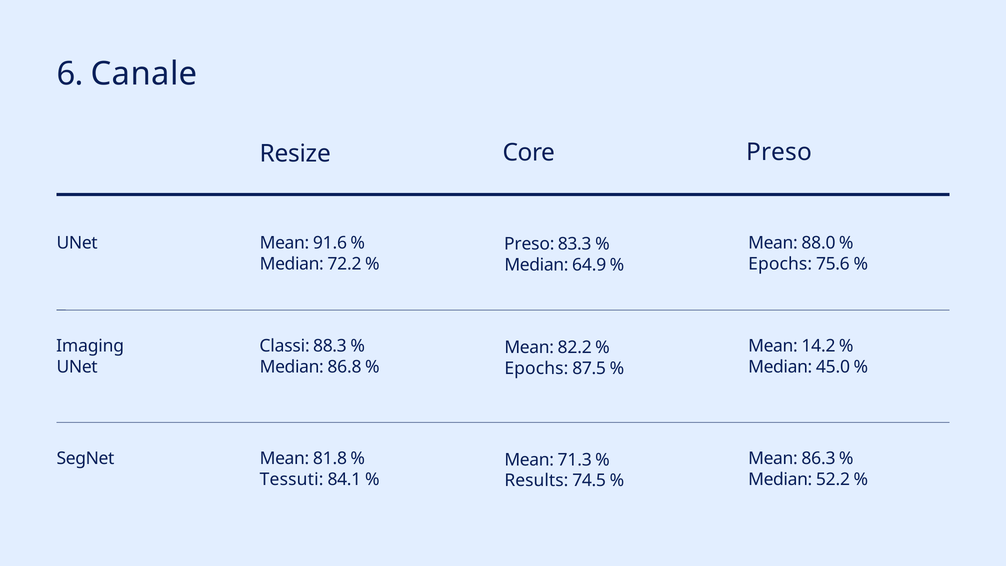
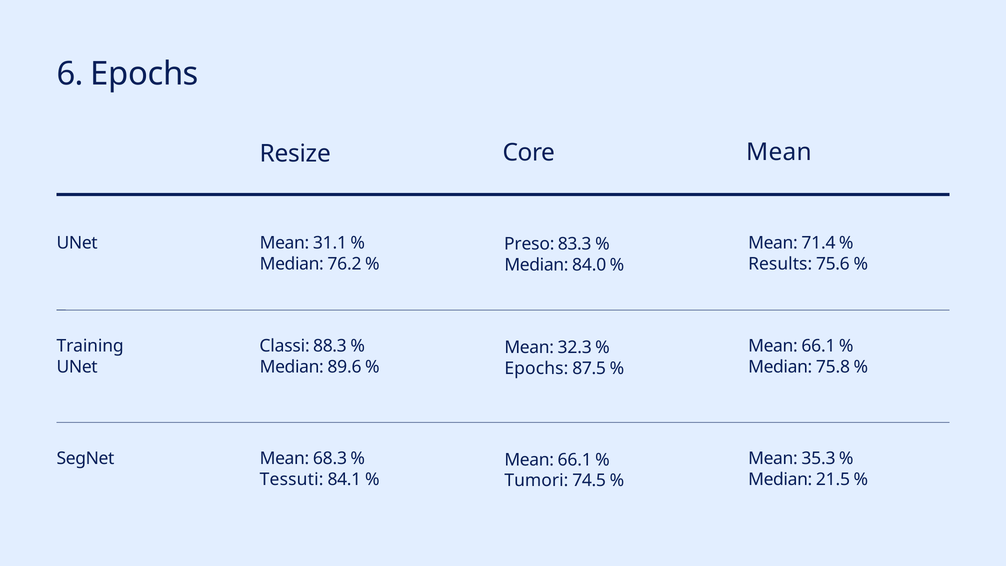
6 Canale: Canale -> Epochs (144, 74)
Core Preso: Preso -> Mean (779, 152)
91.6: 91.6 -> 31.1 (330, 243)
88.0: 88.0 -> 71.4 (818, 243)
72.2: 72.2 -> 76.2 (344, 264)
Epochs: Epochs -> Results (780, 264)
64.9: 64.9 -> 84.0 (589, 265)
Imaging: Imaging -> Training (90, 346)
14.2: 14.2 -> 66.1 (818, 346)
82.2: 82.2 -> 32.3 (575, 347)
86.8: 86.8 -> 89.6 (344, 367)
45.0: 45.0 -> 75.8 (833, 367)
81.8: 81.8 -> 68.3 (330, 459)
86.3: 86.3 -> 35.3 (818, 459)
71.3: 71.3 -> 66.1 (575, 460)
52.2: 52.2 -> 21.5 (833, 479)
Results: Results -> Tumori (536, 481)
